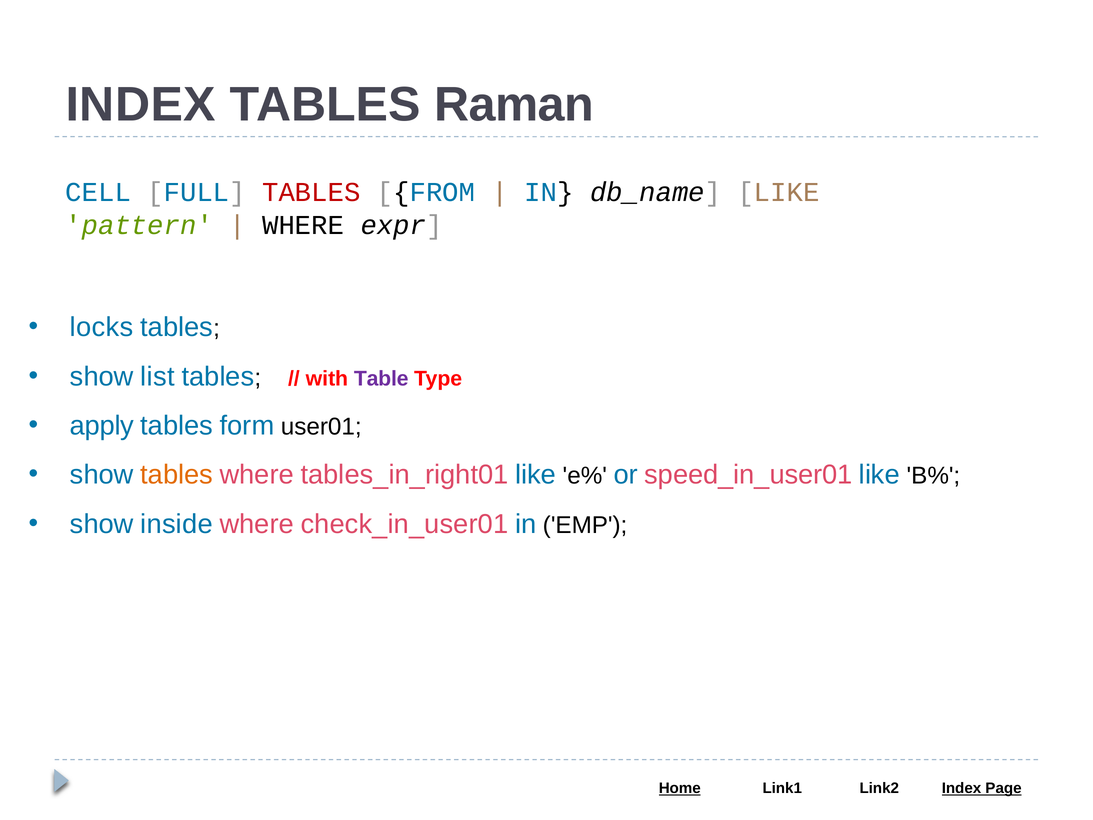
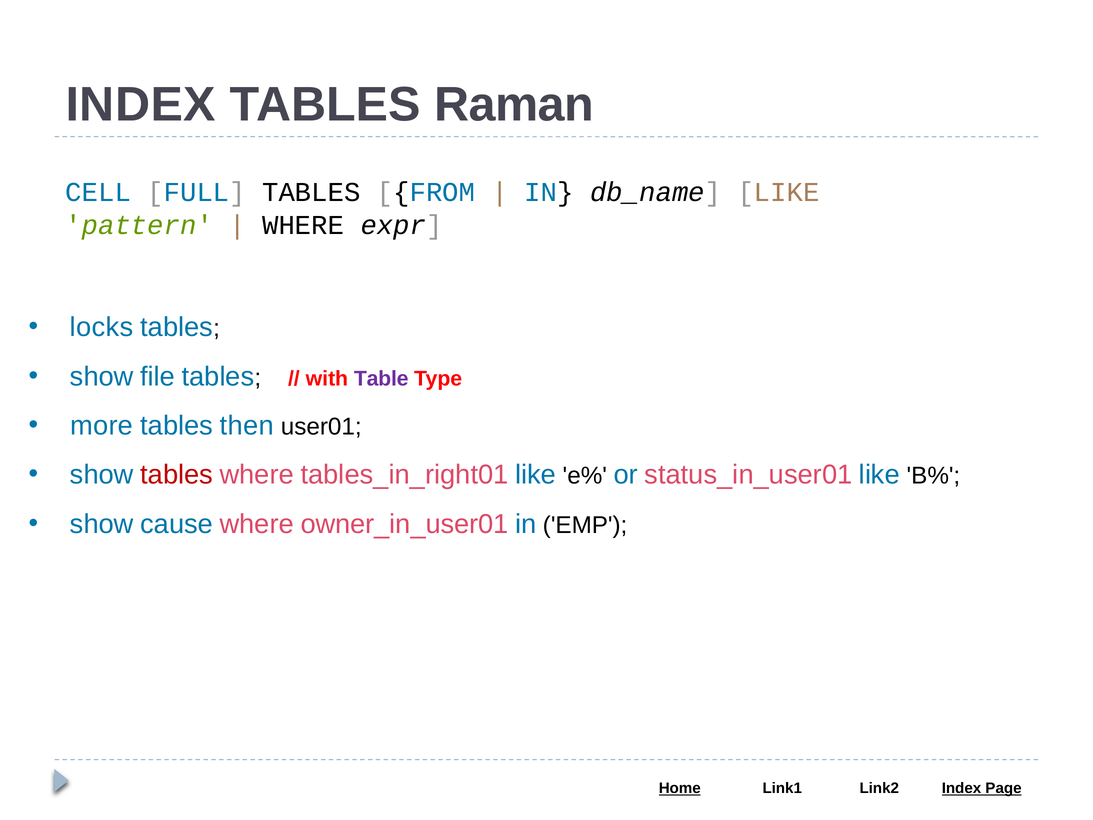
TABLES colour: red -> black (311, 192)
list: list -> file (158, 376)
apply: apply -> more (102, 426)
form: form -> then (247, 426)
tables colour: orange -> red (177, 475)
speed_in_user01: speed_in_user01 -> status_in_user01 (748, 475)
inside: inside -> cause (177, 524)
check_in_user01: check_in_user01 -> owner_in_user01 (405, 524)
